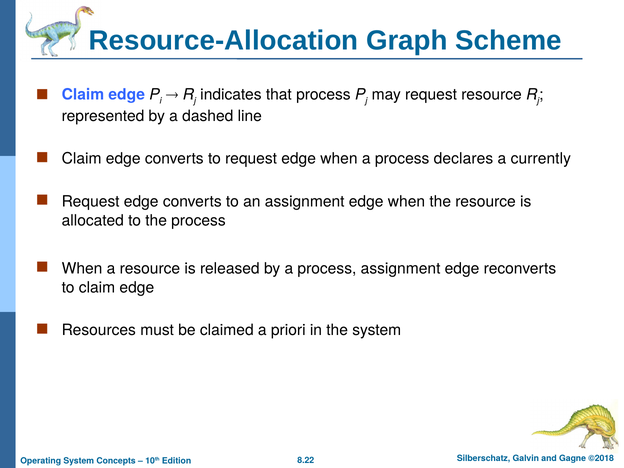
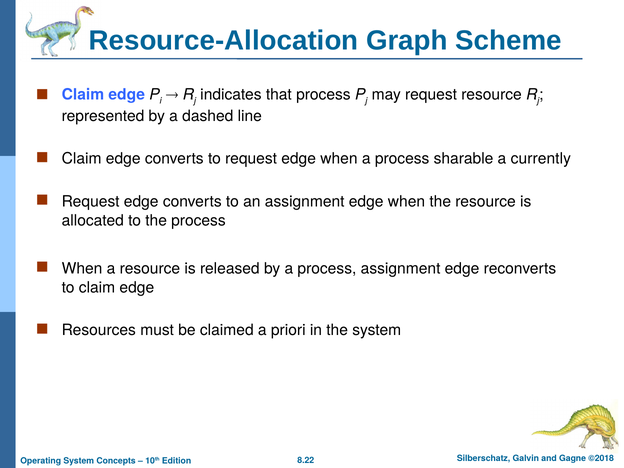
declares: declares -> sharable (464, 159)
